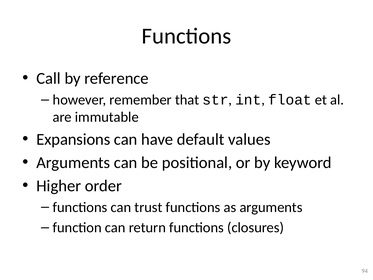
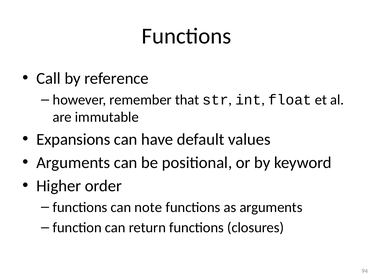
trust: trust -> note (148, 207)
